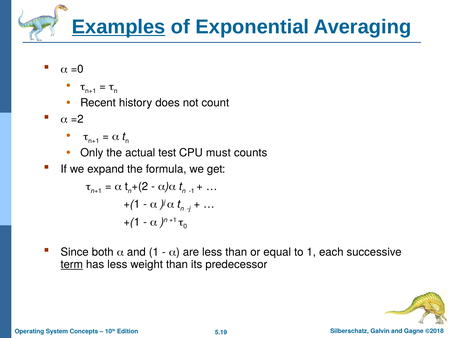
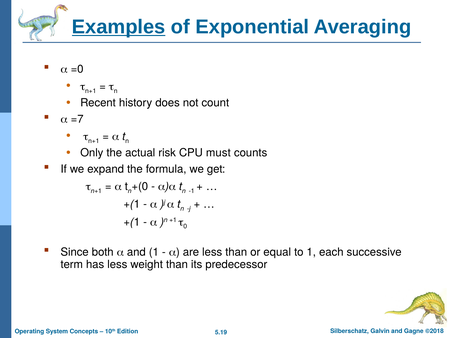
=2: =2 -> =7 (77, 119)
test: test -> risk (167, 153)
+(2: +(2 -> +(0 (140, 187)
term underline: present -> none (72, 265)
